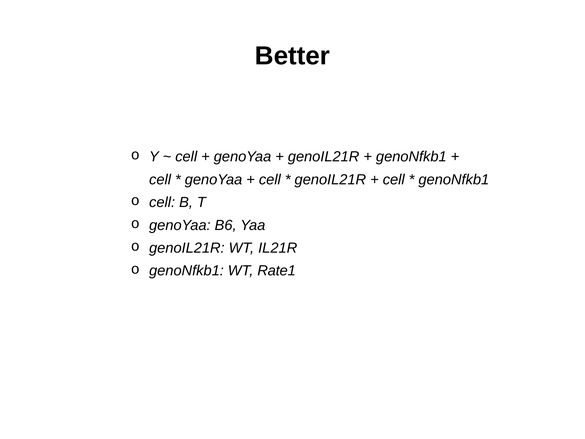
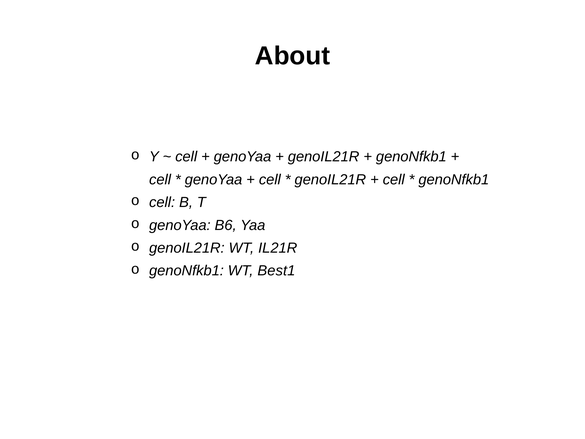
Better: Better -> About (292, 56)
Rate1: Rate1 -> Best1 (276, 271)
